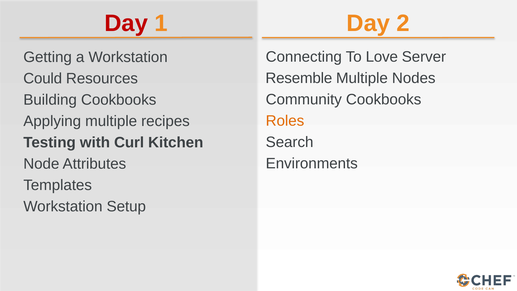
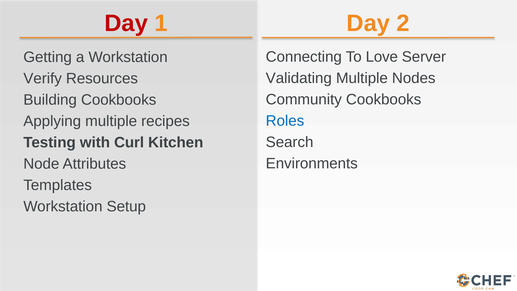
Resemble: Resemble -> Validating (299, 78)
Could: Could -> Verify (43, 78)
Roles colour: orange -> blue (285, 121)
